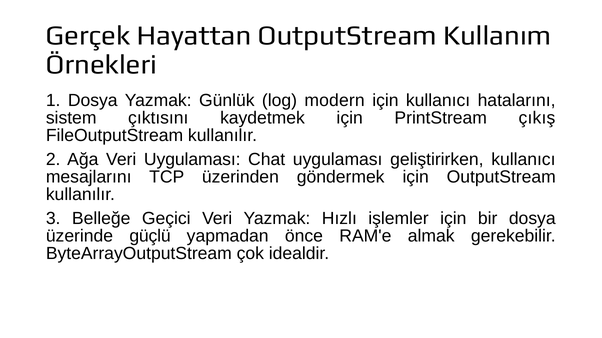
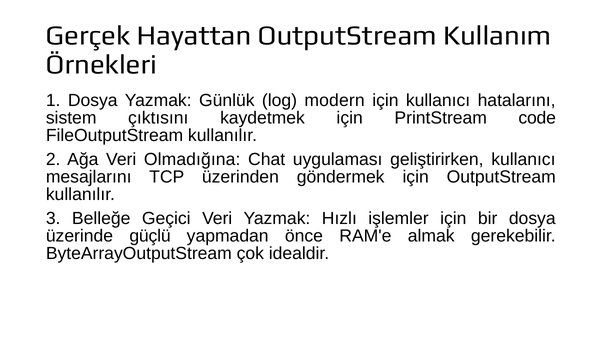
çıkış: çıkış -> code (537, 118)
Veri Uygulaması: Uygulaması -> Olmadığına (192, 160)
